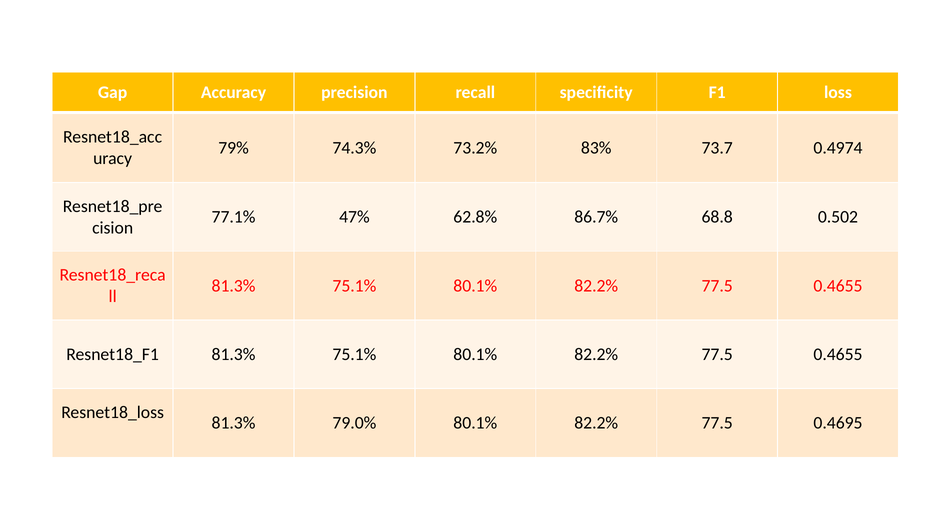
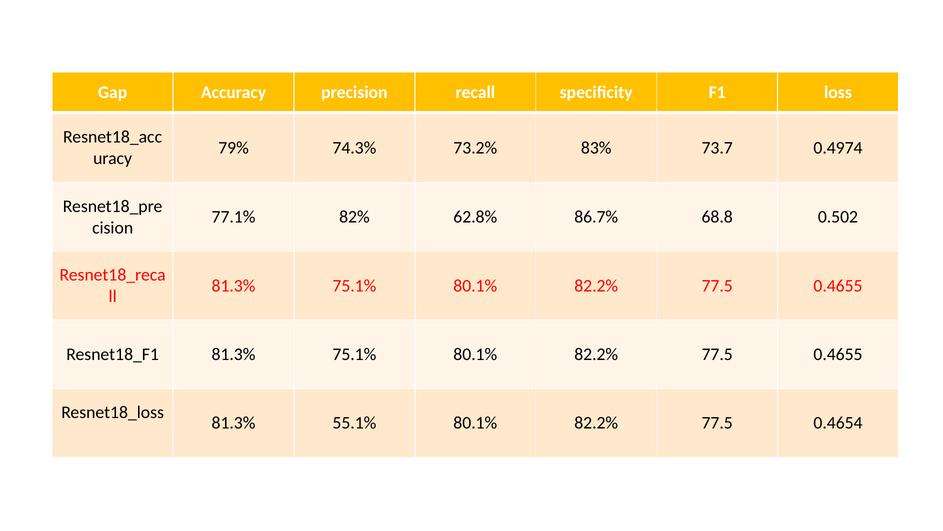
47%: 47% -> 82% (354, 217)
79.0%: 79.0% -> 55.1% (354, 423)
0.4695: 0.4695 -> 0.4654 (838, 423)
